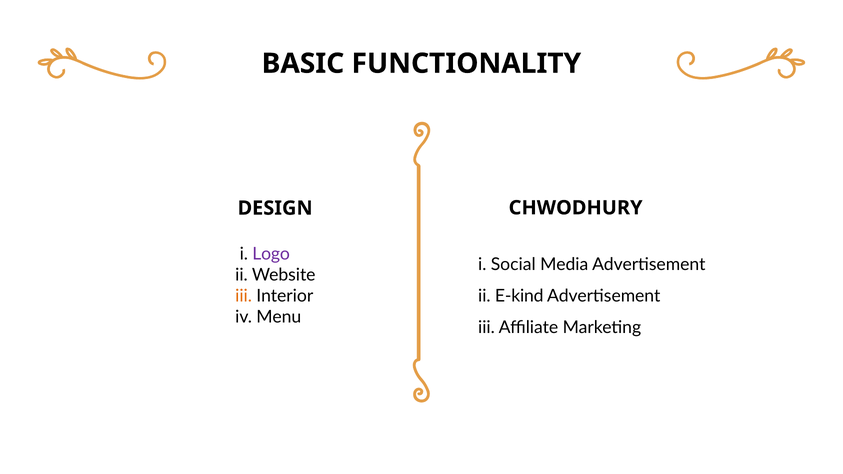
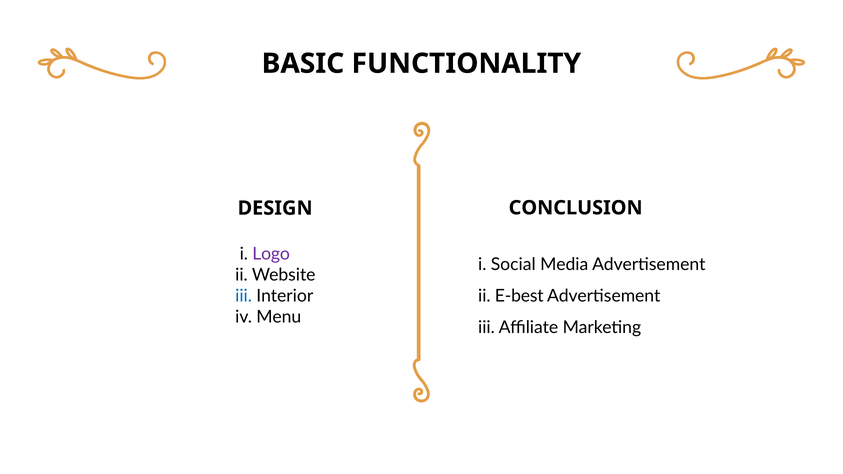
CHWODHURY: CHWODHURY -> CONCLUSION (576, 208)
iii colour: orange -> blue (244, 296)
E-kind: E-kind -> E-best (519, 296)
